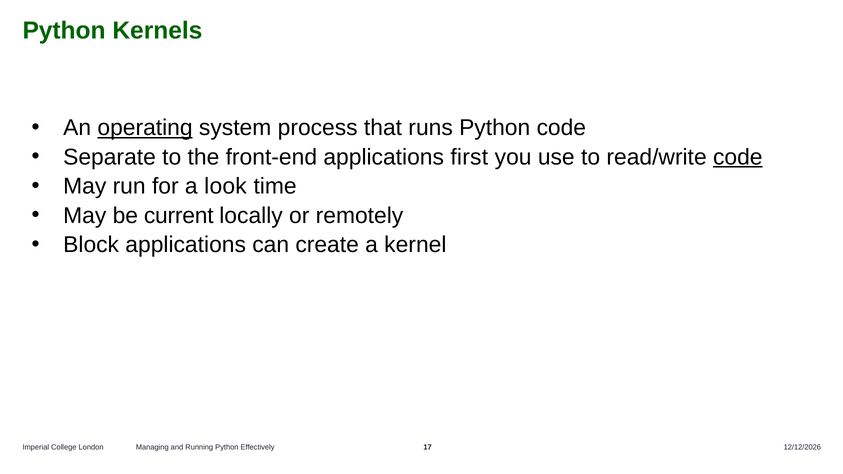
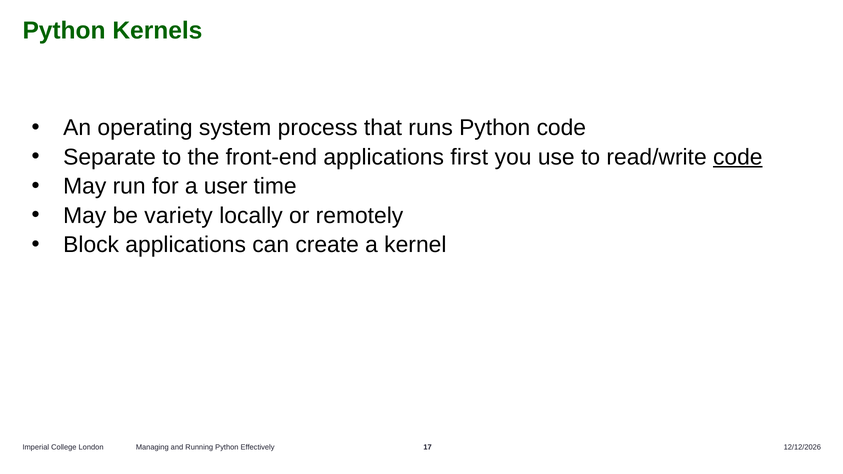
operating underline: present -> none (145, 128)
look: look -> user (226, 186)
current: current -> variety (179, 216)
